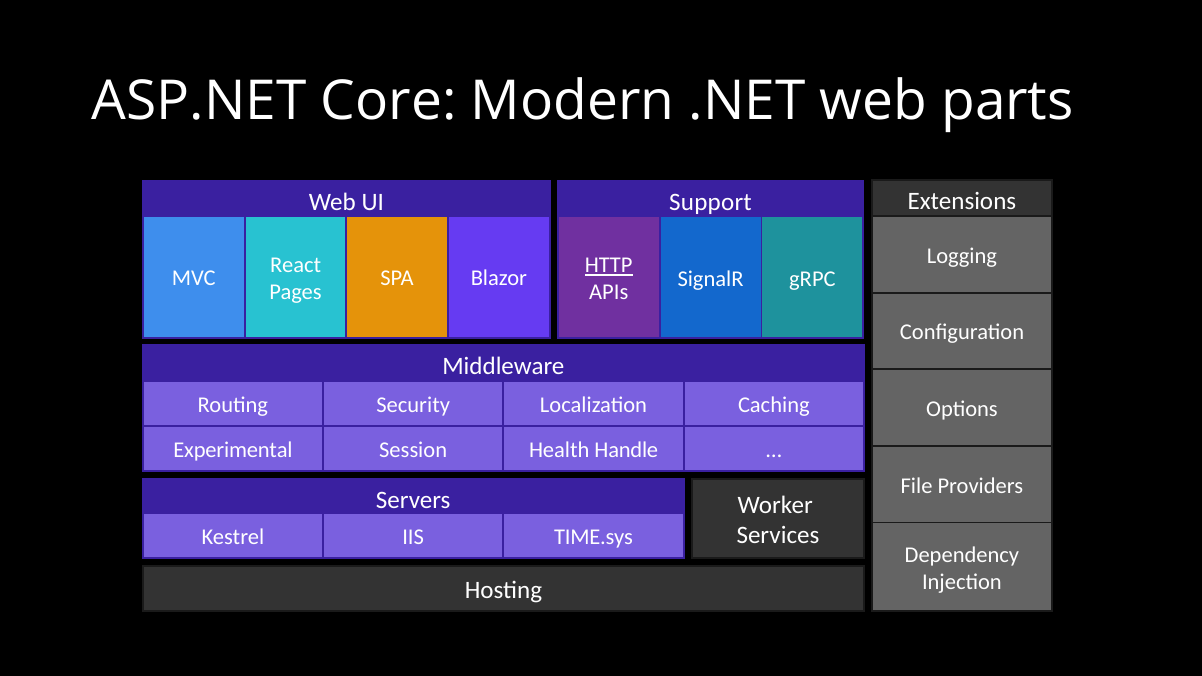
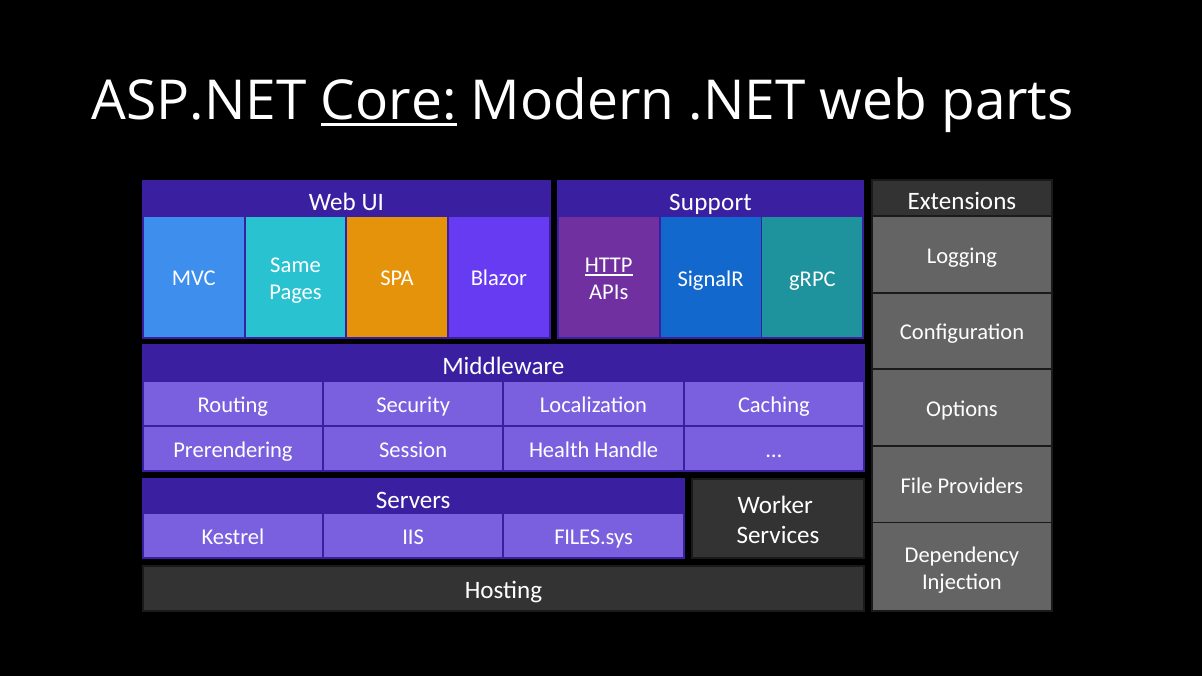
Core underline: none -> present (389, 101)
React: React -> Same (295, 265)
Experimental: Experimental -> Prerendering (233, 450)
TIME.sys: TIME.sys -> FILES.sys (594, 537)
